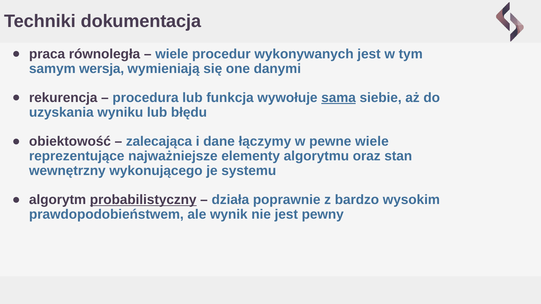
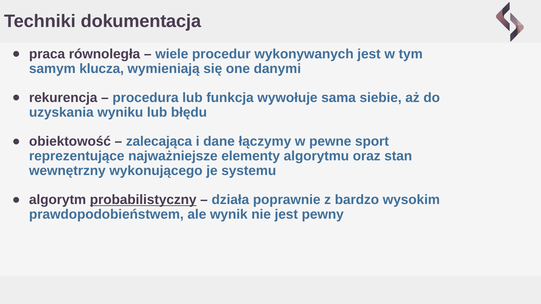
wersja: wersja -> klucza (102, 69)
sama underline: present -> none (339, 98)
pewne wiele: wiele -> sport (372, 142)
